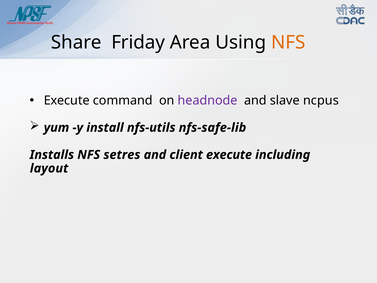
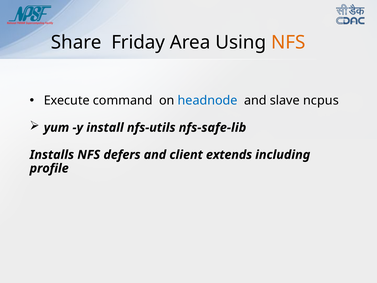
headnode colour: purple -> blue (208, 100)
setres: setres -> defers (122, 155)
client execute: execute -> extends (229, 155)
layout: layout -> profile (49, 168)
